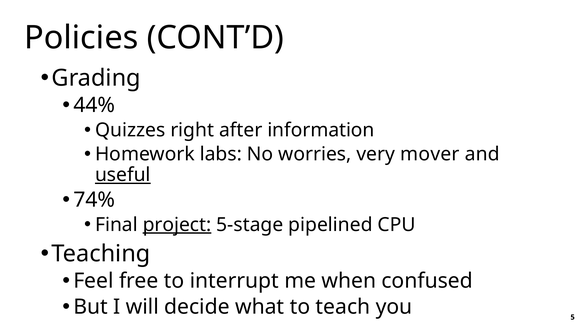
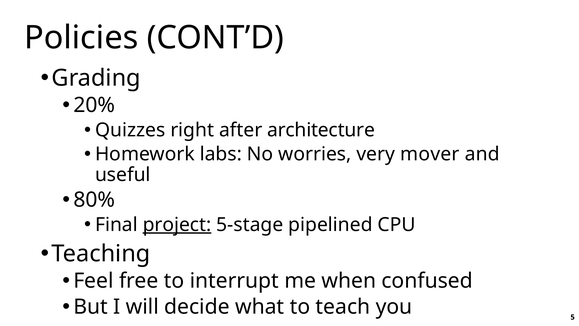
44%: 44% -> 20% (94, 105)
information: information -> architecture (321, 130)
useful underline: present -> none (123, 175)
74%: 74% -> 80% (94, 200)
